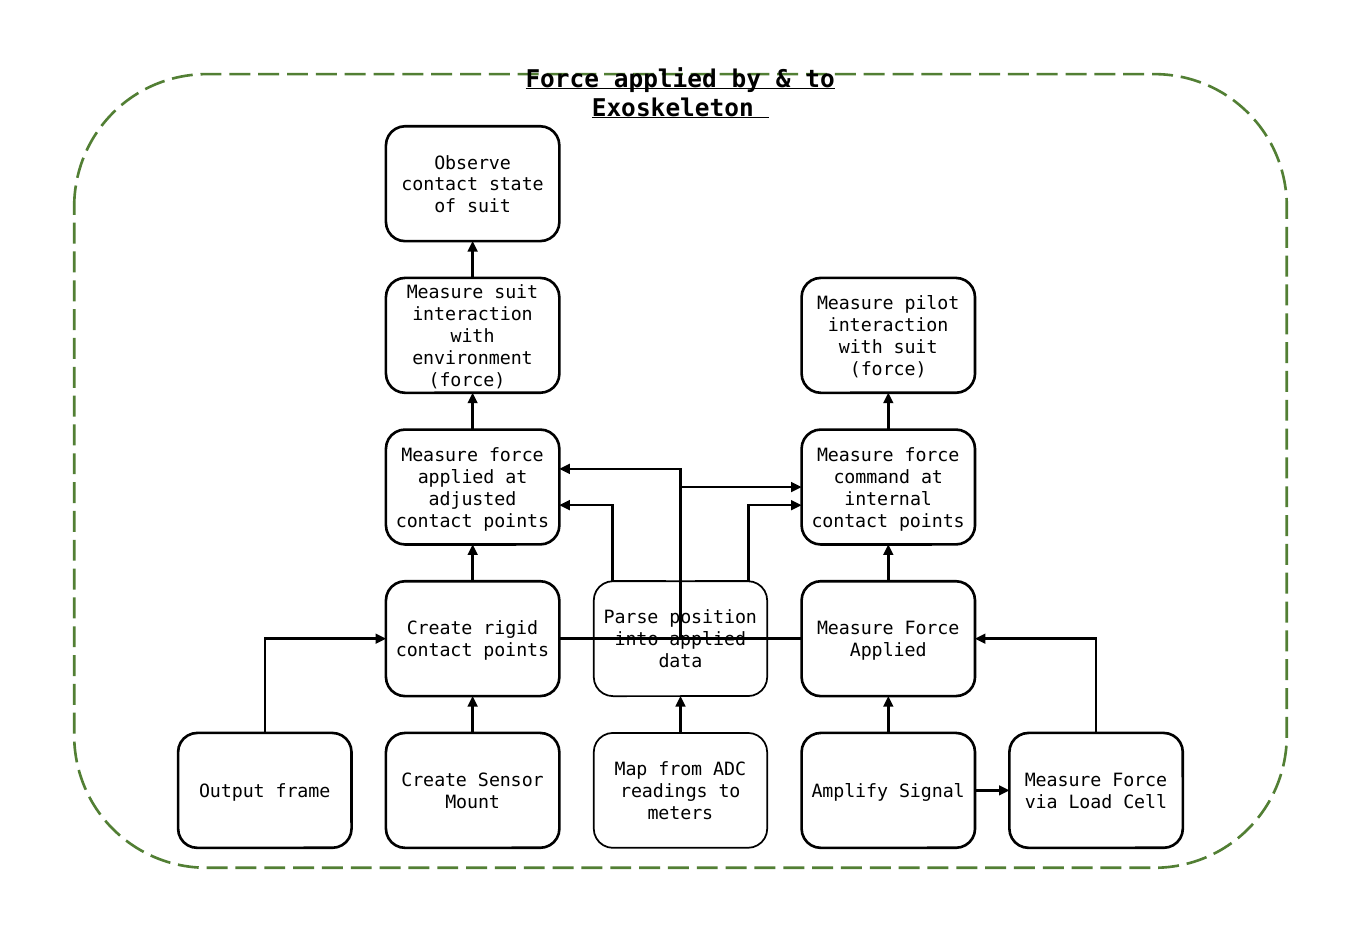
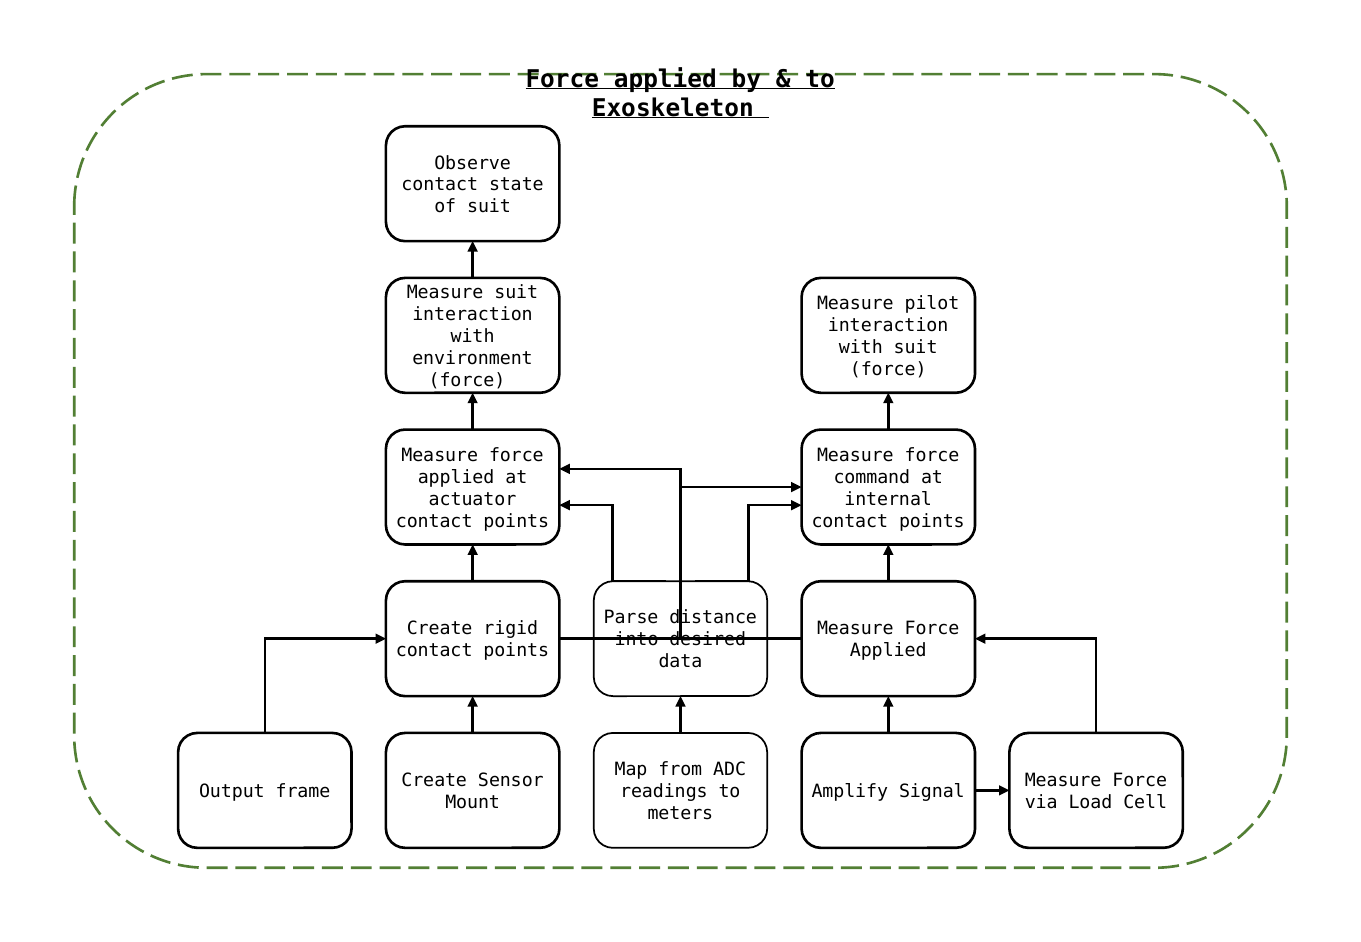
adjusted: adjusted -> actuator (473, 499)
position: position -> distance (713, 618)
into applied: applied -> desired (708, 640)
